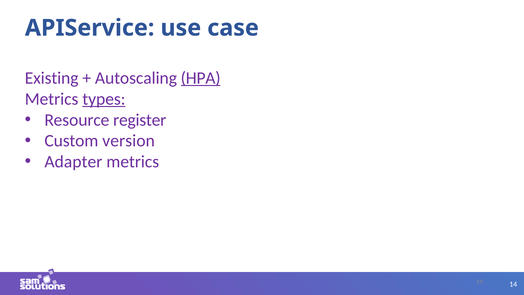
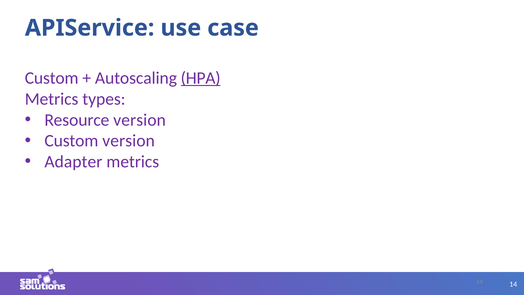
Existing: Existing -> Custom (52, 78)
types underline: present -> none (104, 99)
Resource register: register -> version (140, 120)
